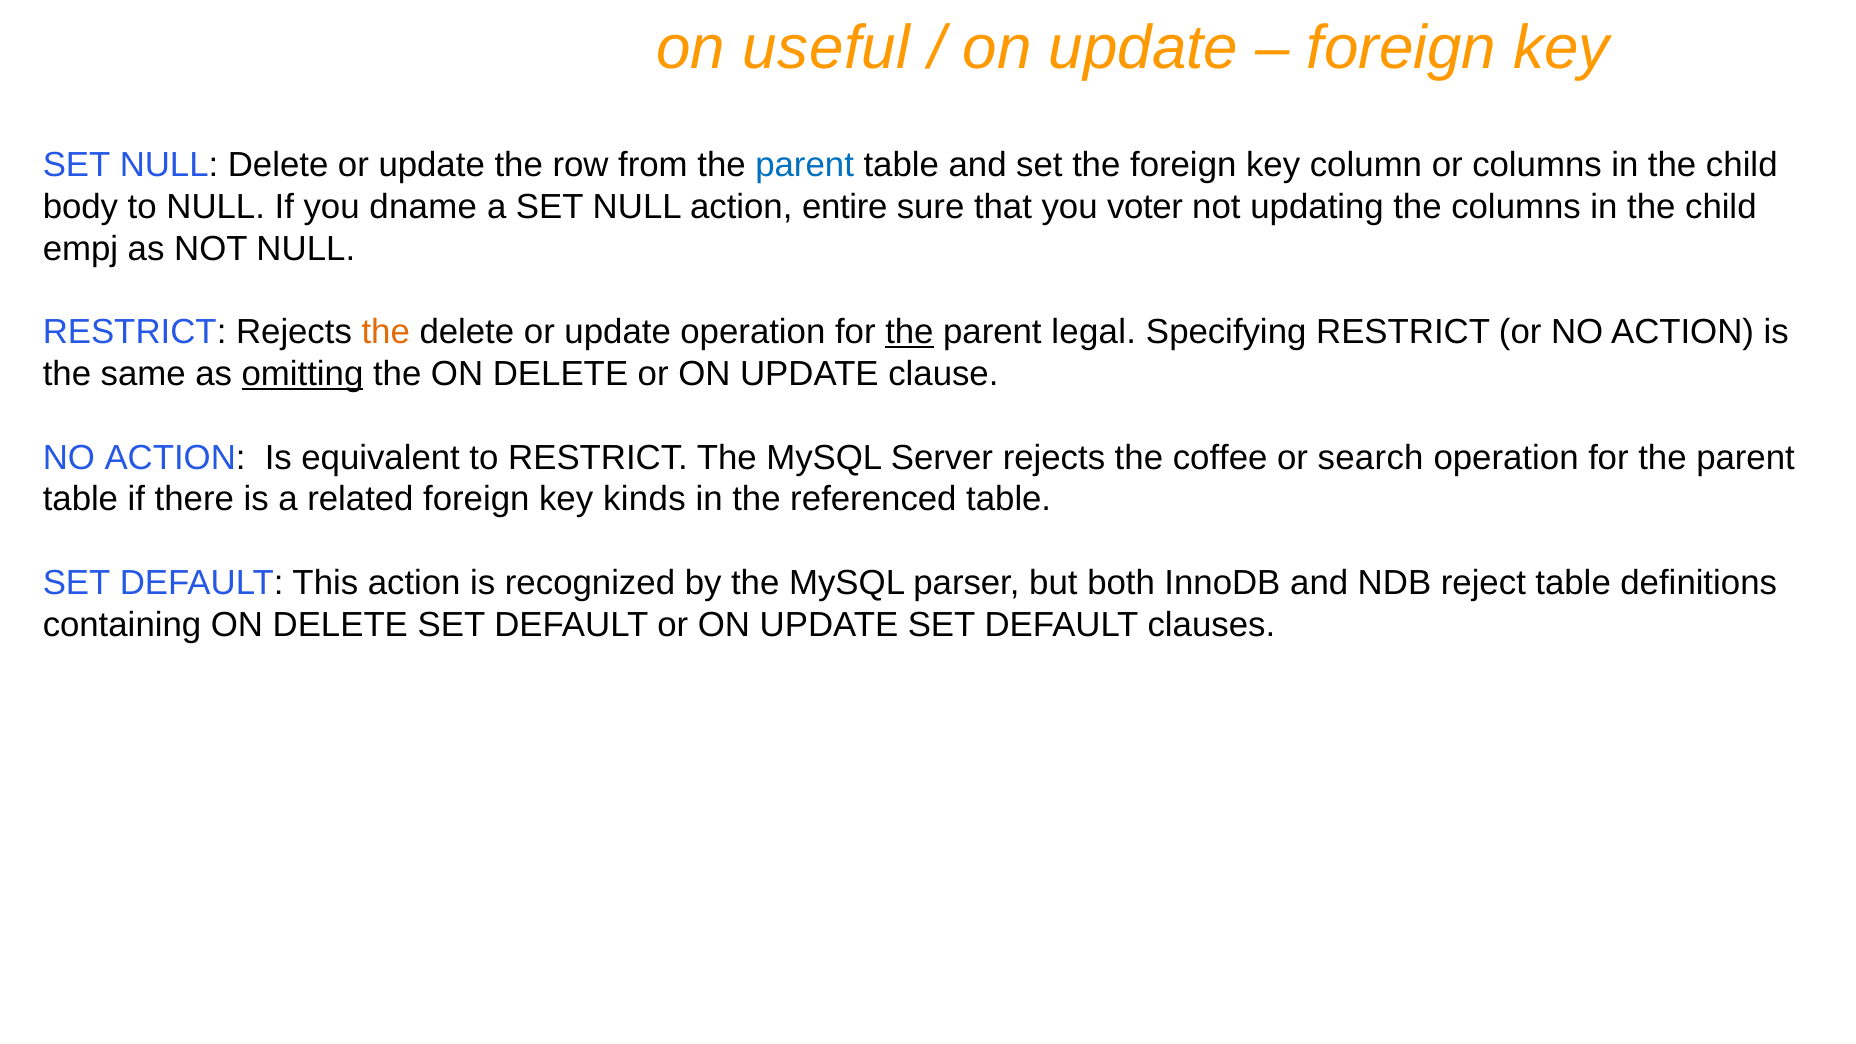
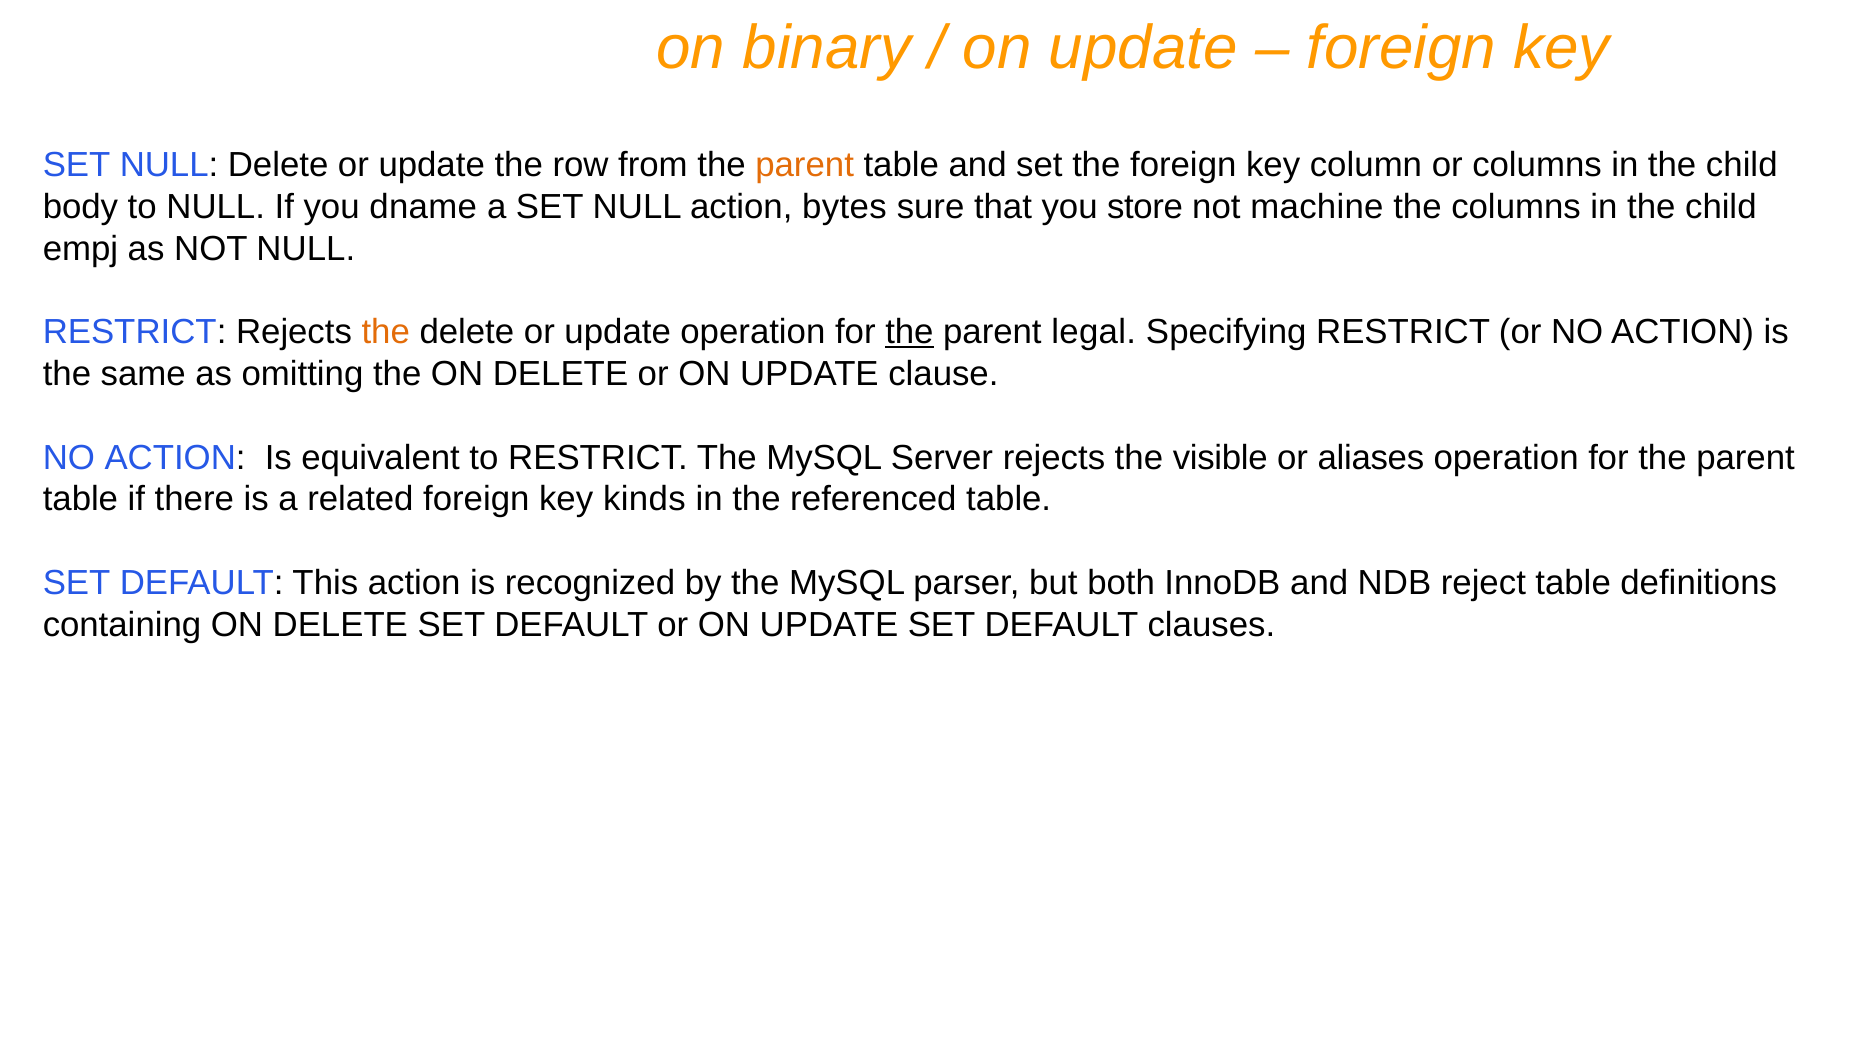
useful: useful -> binary (827, 48)
parent colour: blue -> orange (805, 165)
entire: entire -> bytes (844, 207)
voter: voter -> store (1145, 207)
updating: updating -> machine (1317, 207)
omitting underline: present -> none (303, 374)
coffee: coffee -> visible (1220, 458)
search: search -> aliases (1371, 458)
